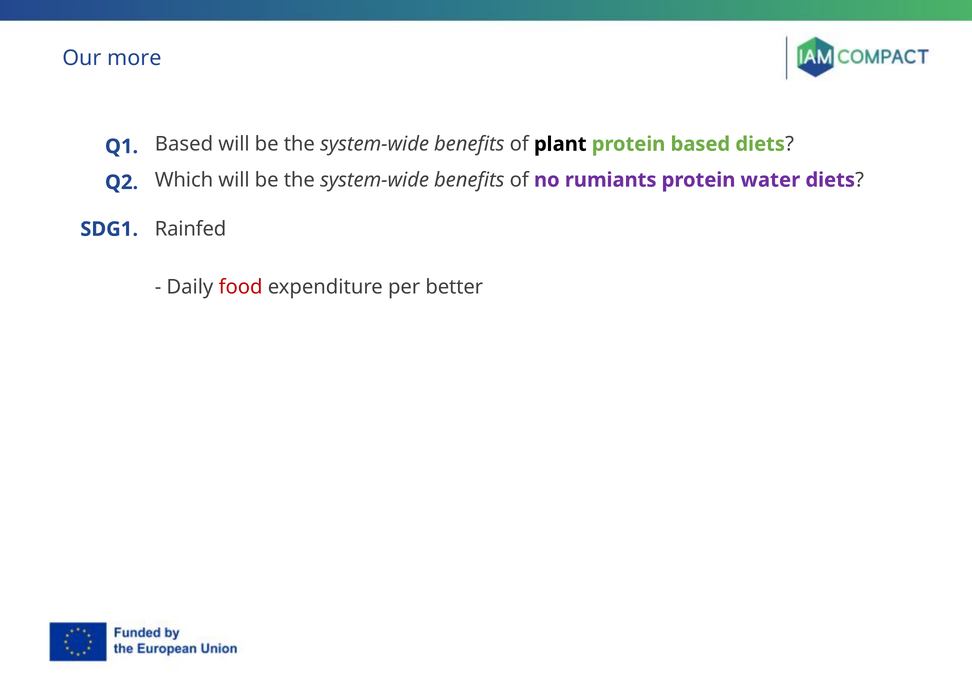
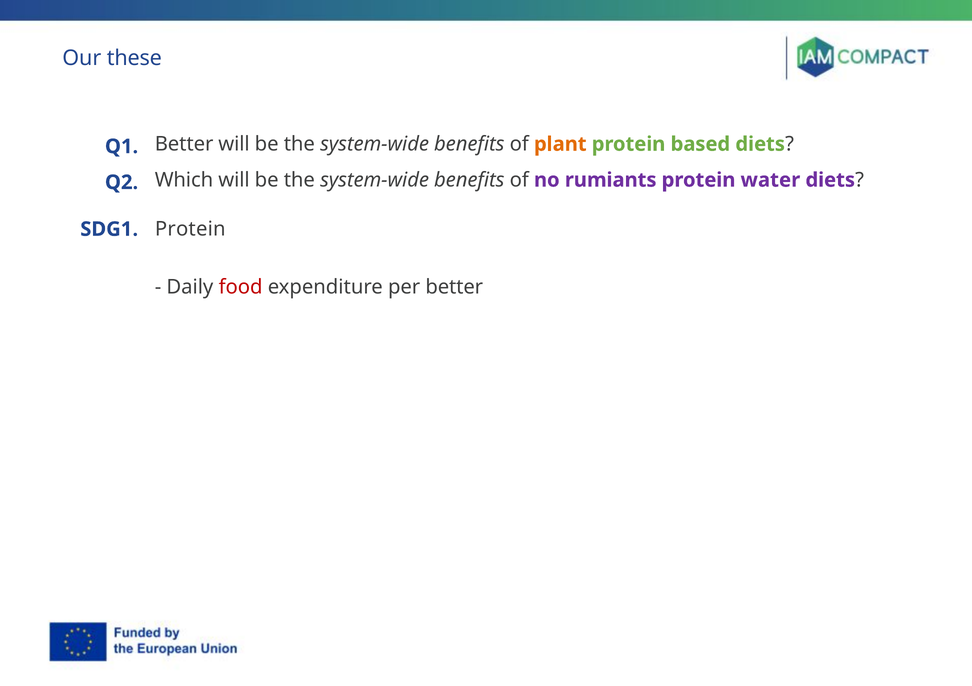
more: more -> these (134, 58)
Q1 Based: Based -> Better (184, 144)
plant colour: black -> orange (560, 144)
SDG1 Rainfed: Rainfed -> Protein (190, 229)
